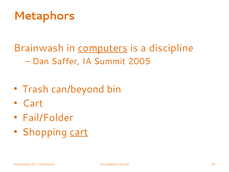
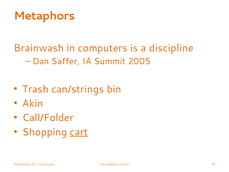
computers underline: present -> none (103, 48)
can/beyond: can/beyond -> can/strings (78, 89)
Cart: Cart -> Akin (33, 103)
Fail/Folder: Fail/Folder -> Call/Folder (48, 118)
